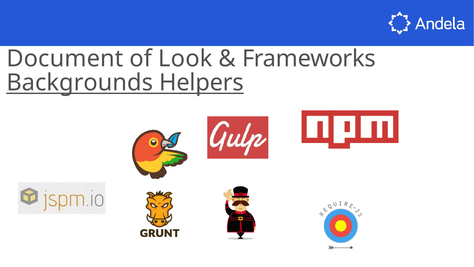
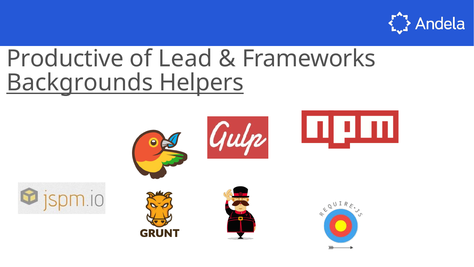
Document: Document -> Productive (65, 59)
Look: Look -> Lead (185, 59)
